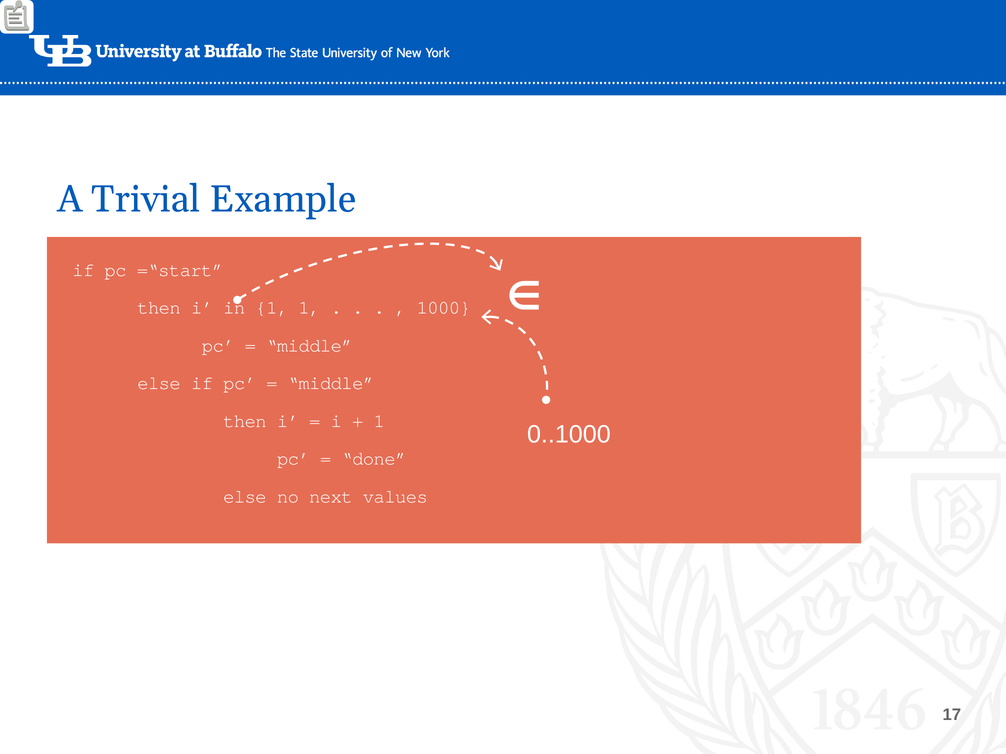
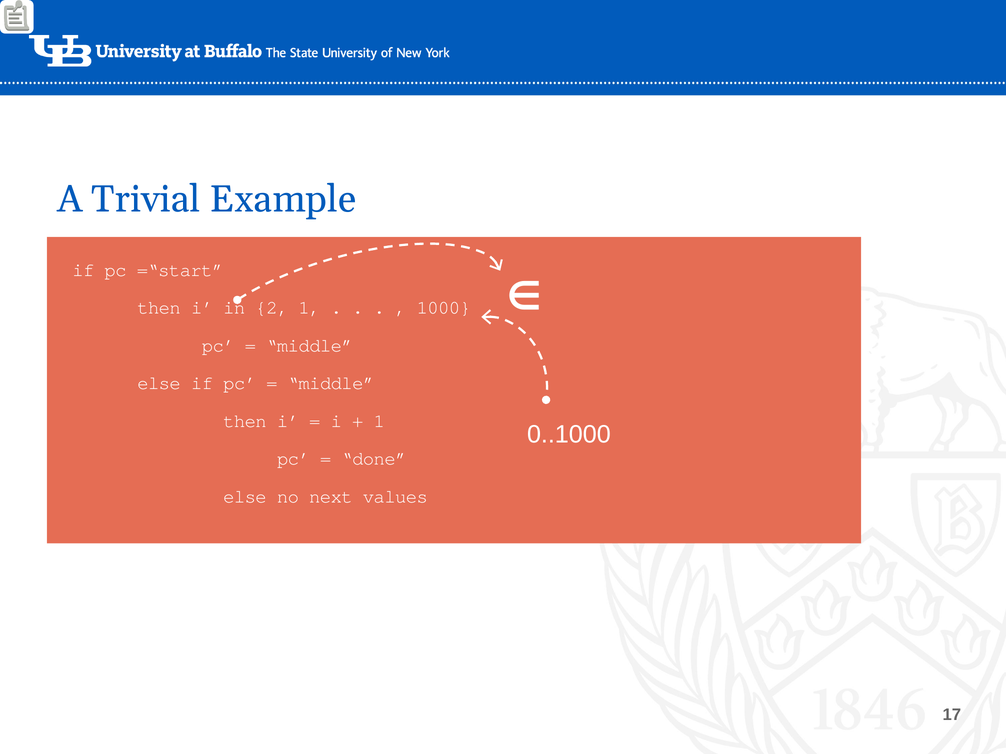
in 1: 1 -> 2 (272, 308)
